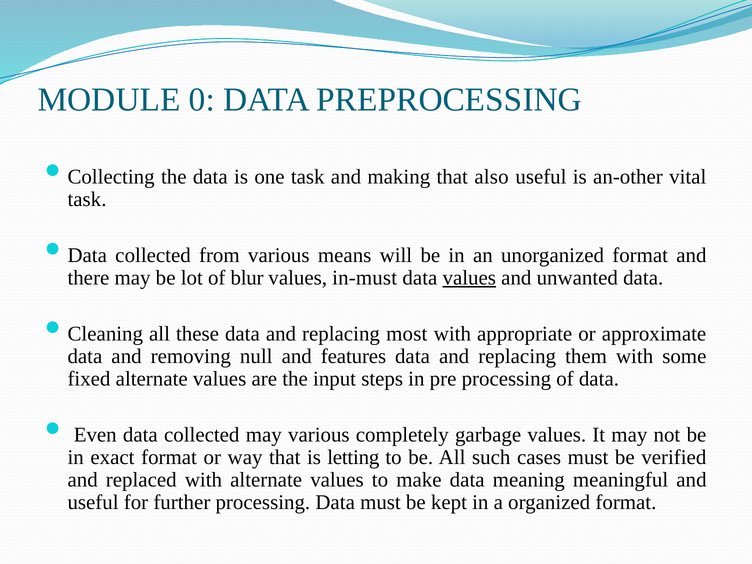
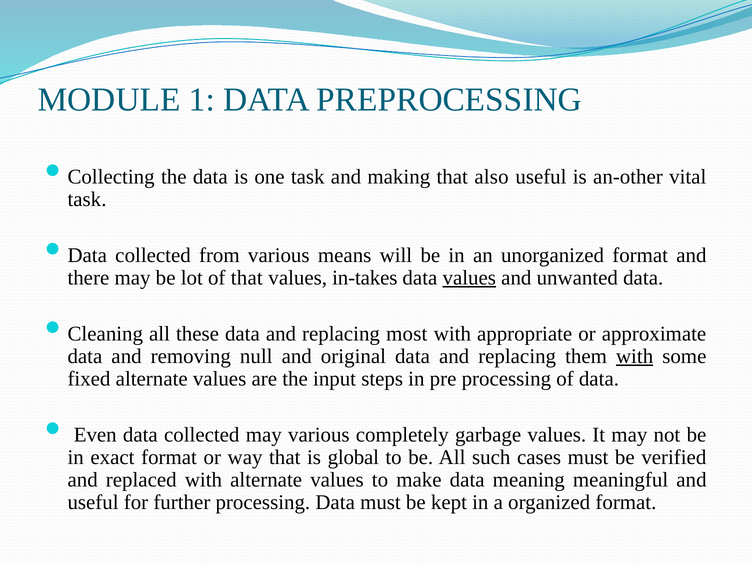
0: 0 -> 1 (202, 100)
of blur: blur -> that (247, 278)
in-must: in-must -> in-takes (365, 278)
features: features -> original (353, 356)
with underline: none -> present (635, 356)
letting: letting -> global (353, 457)
